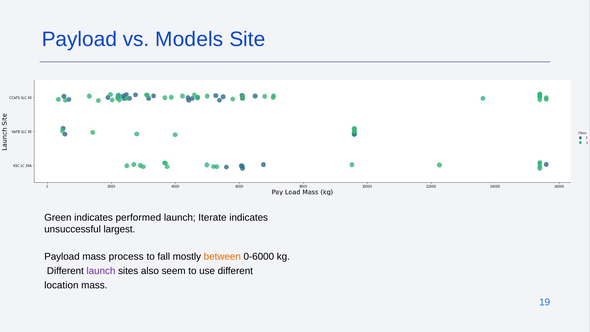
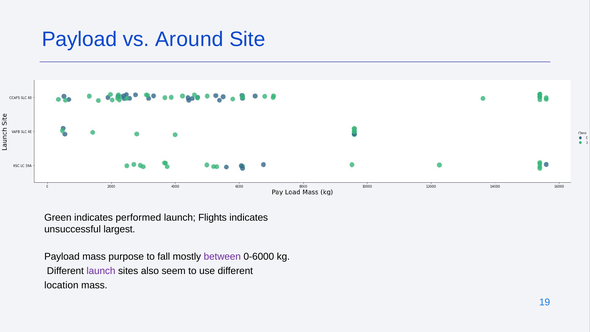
Models: Models -> Around (189, 39)
Iterate: Iterate -> Flights (213, 217)
process: process -> purpose (126, 257)
between colour: orange -> purple (222, 257)
